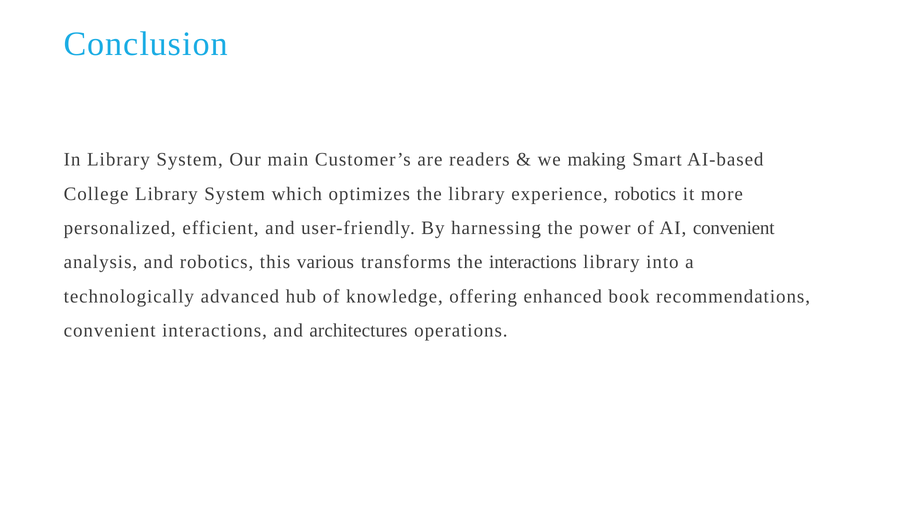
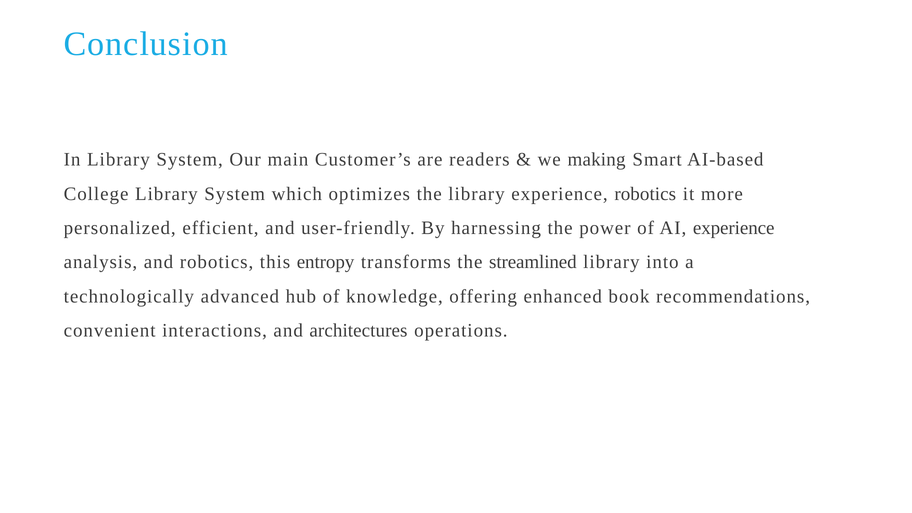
AI convenient: convenient -> experience (734, 228)
various: various -> entropy (326, 262)
the interactions: interactions -> streamlined (533, 262)
